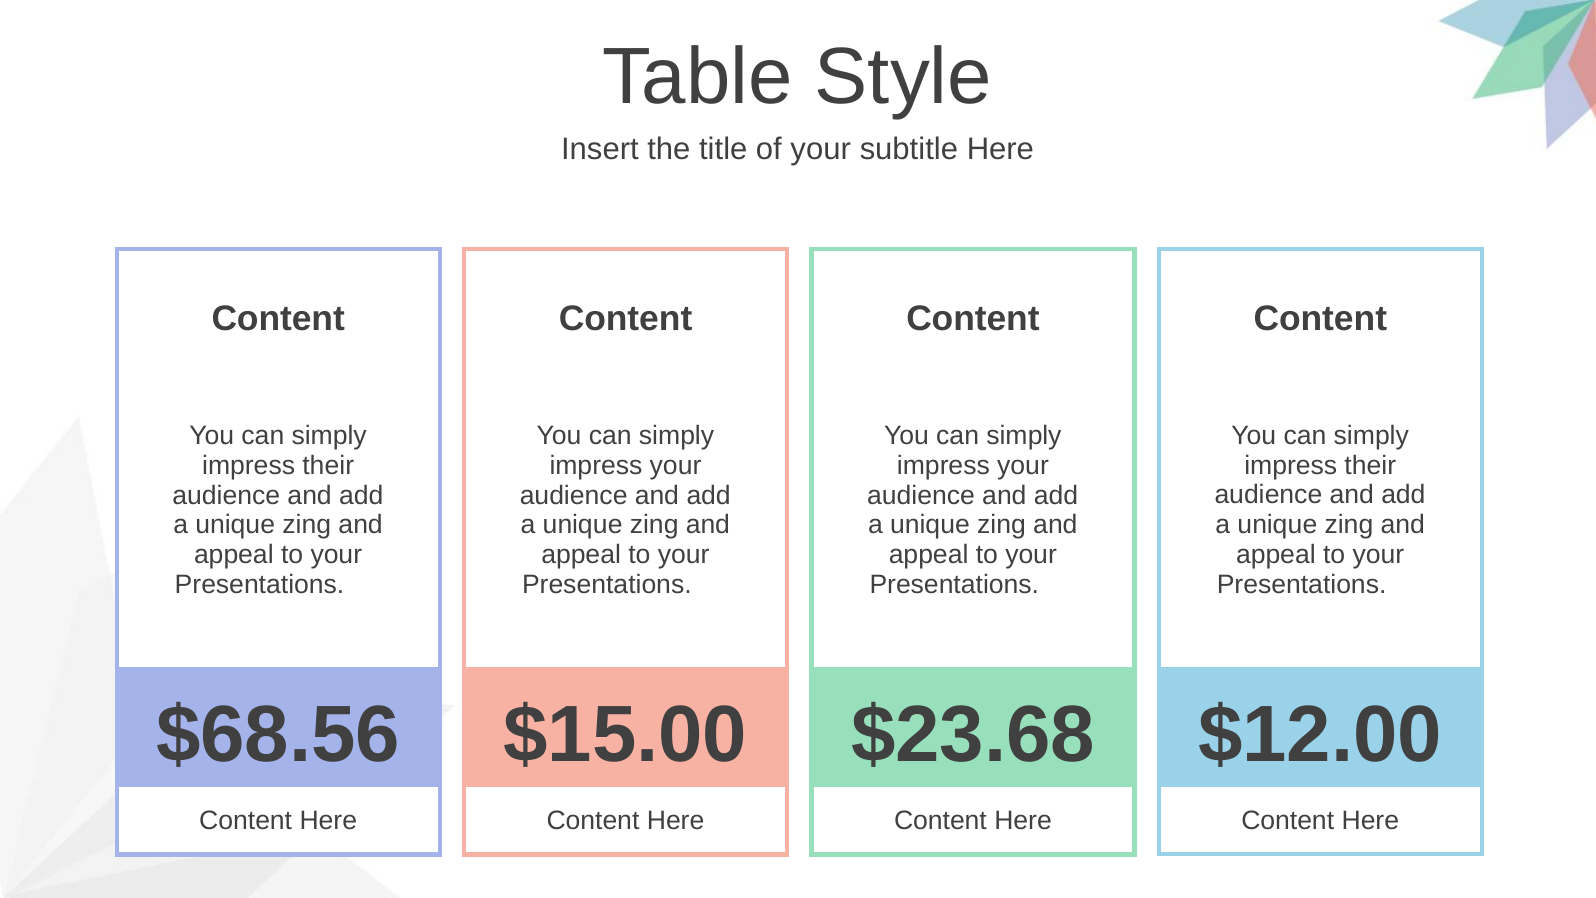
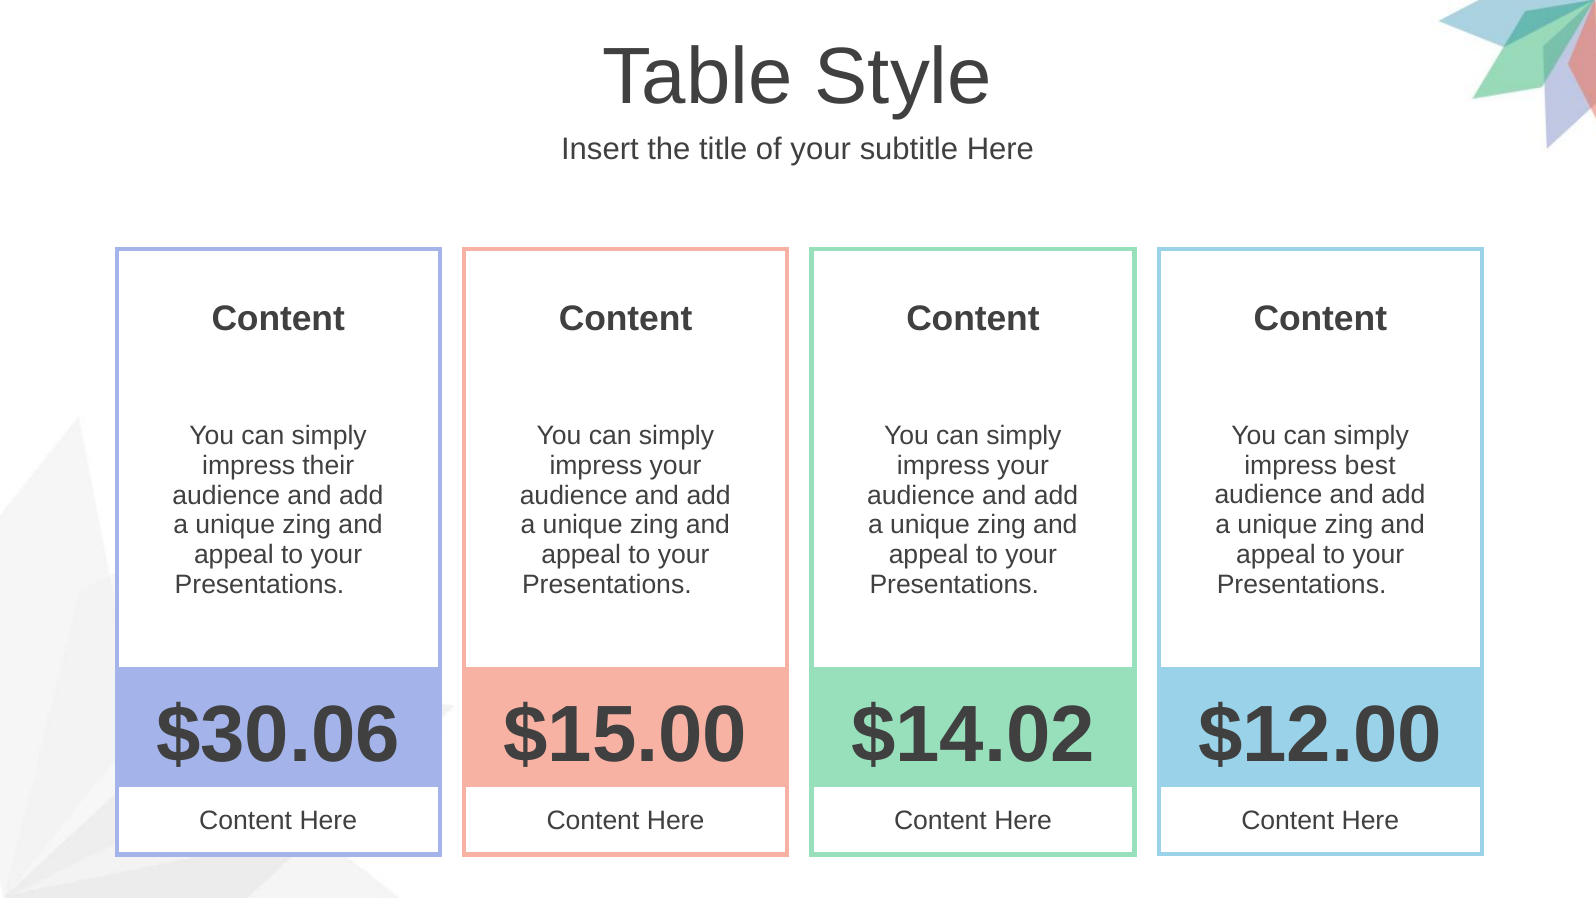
their: their -> best (1370, 465)
$68.56: $68.56 -> $30.06 (278, 735)
$23.68: $23.68 -> $14.02 (973, 735)
